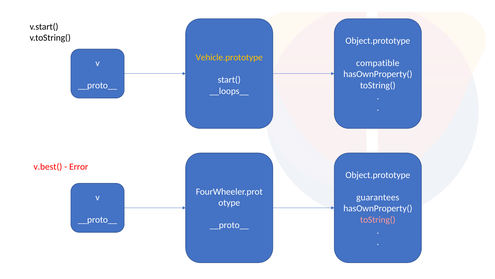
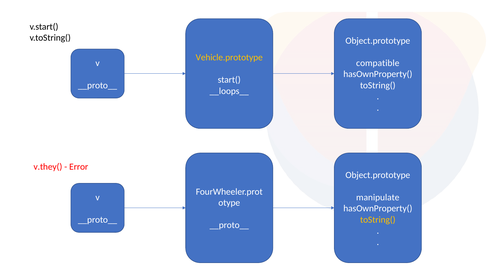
v.best(: v.best( -> v.they( (48, 166)
guarantees: guarantees -> manipulate (378, 197)
toString( colour: pink -> yellow (378, 219)
